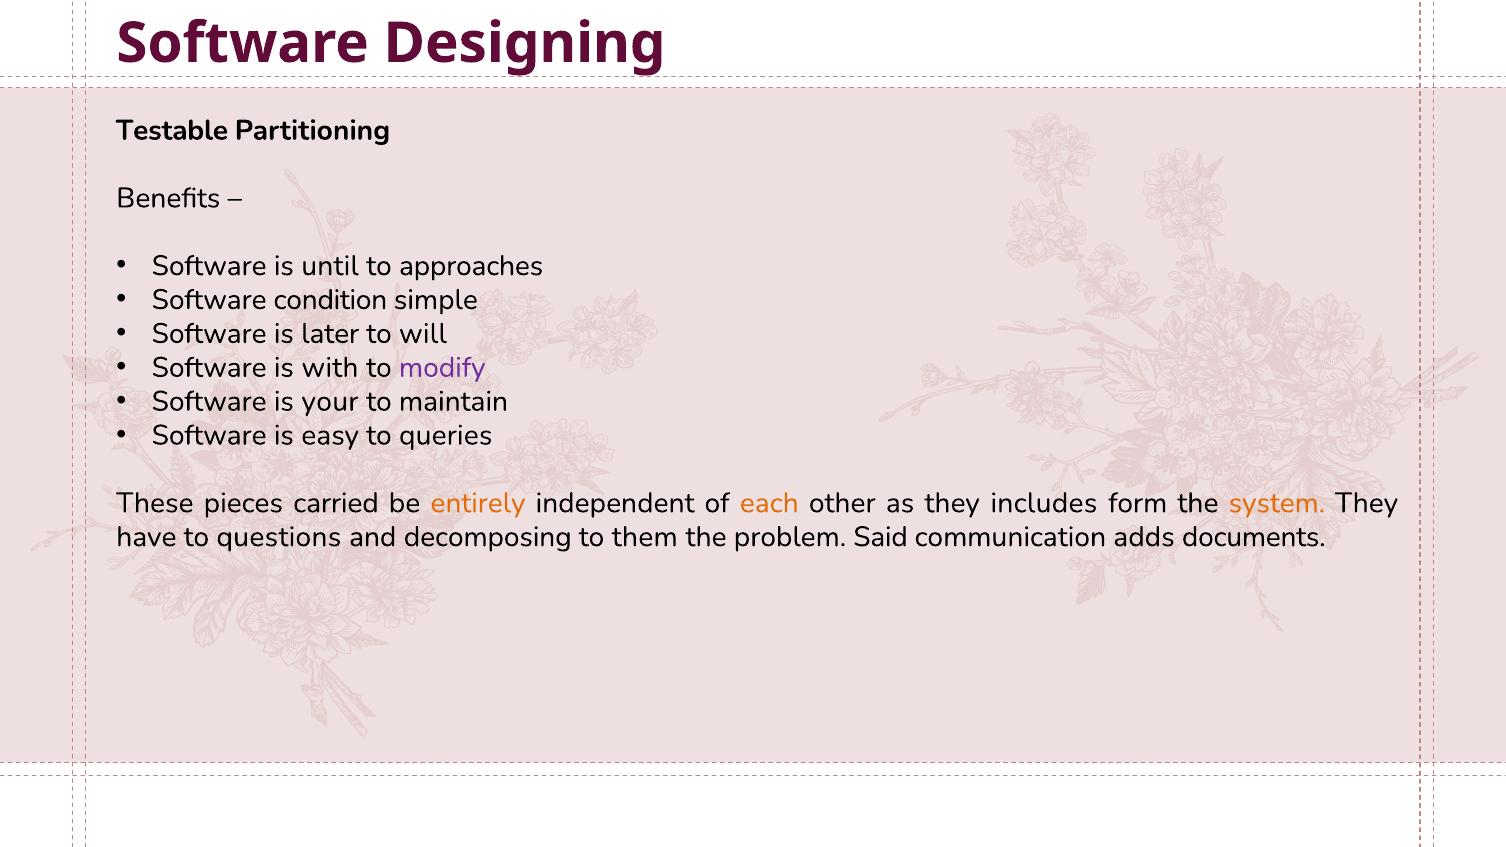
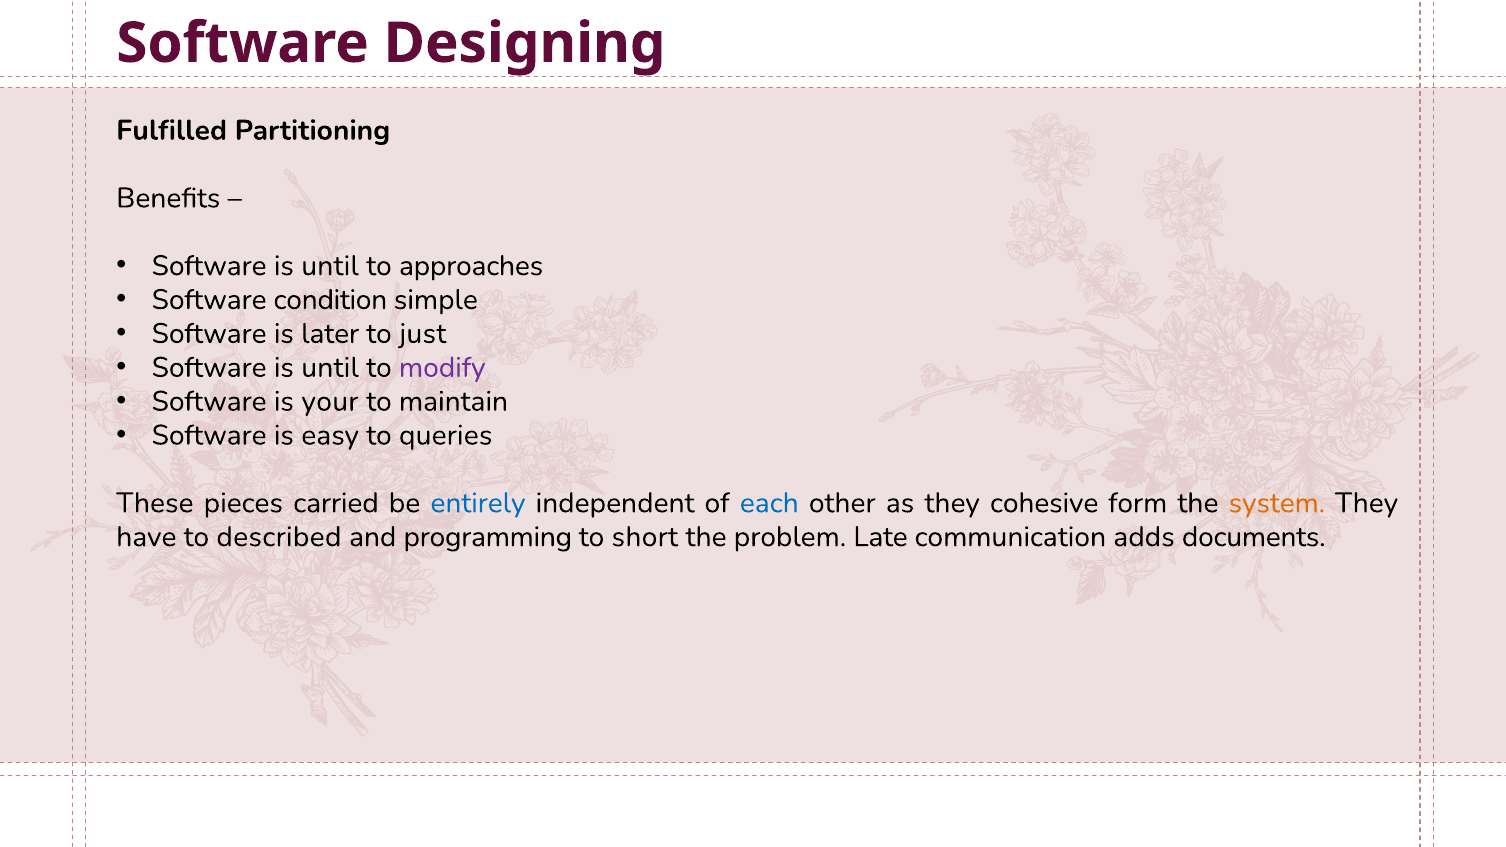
Testable: Testable -> Fulfilled (172, 130)
will: will -> just (423, 334)
with: with -> until (330, 368)
entirely colour: orange -> blue (478, 503)
each colour: orange -> blue (769, 503)
includes: includes -> cohesive (1044, 503)
questions: questions -> described (279, 537)
decomposing: decomposing -> programming (488, 537)
them: them -> short (645, 537)
Said: Said -> Late (880, 537)
